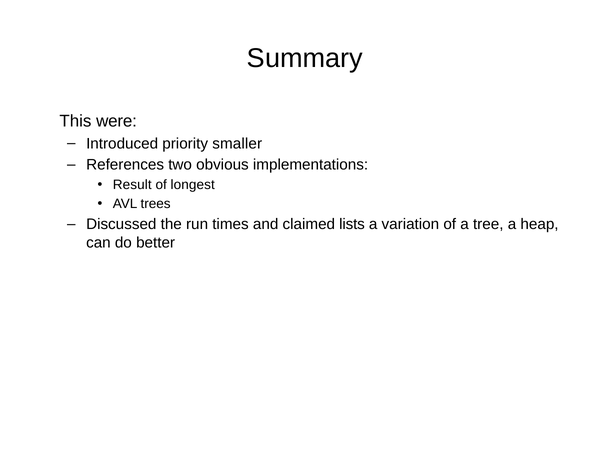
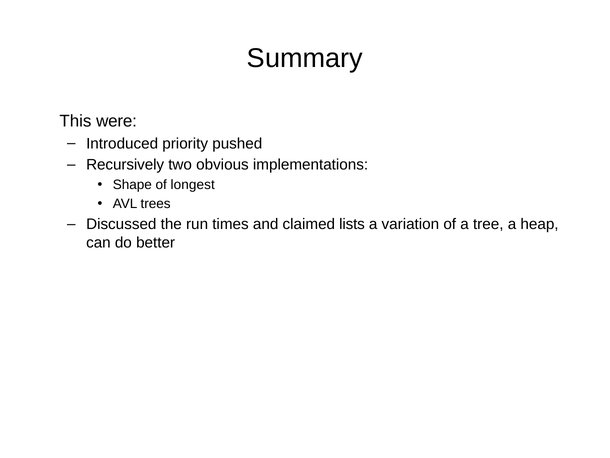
smaller: smaller -> pushed (237, 143)
References: References -> Recursively (125, 165)
Result: Result -> Shape (132, 185)
